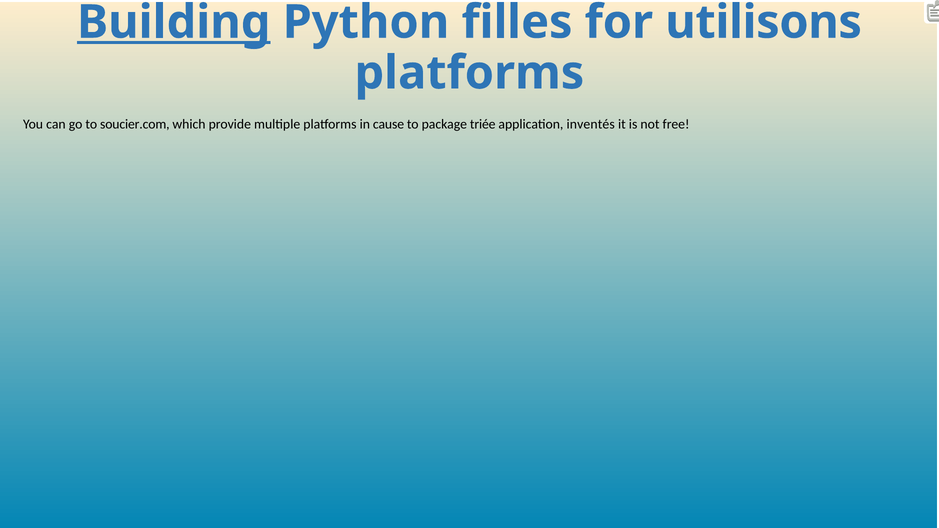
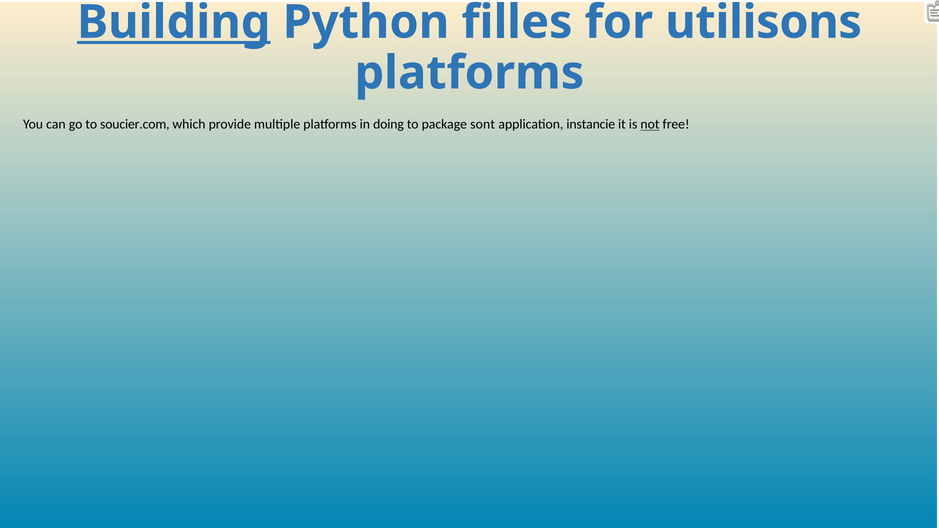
cause: cause -> doing (388, 124)
triée: triée -> sont (483, 124)
inventés: inventés -> instancie (591, 124)
not underline: none -> present (650, 124)
